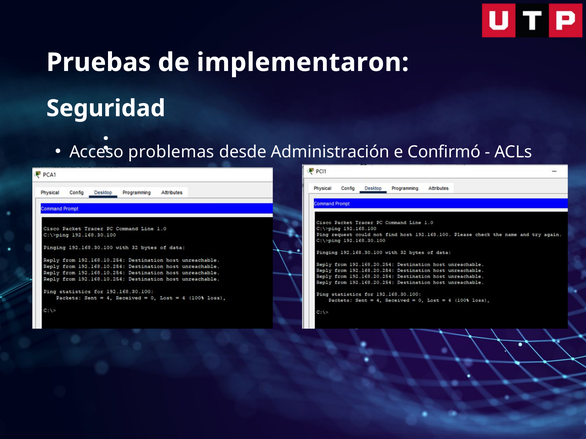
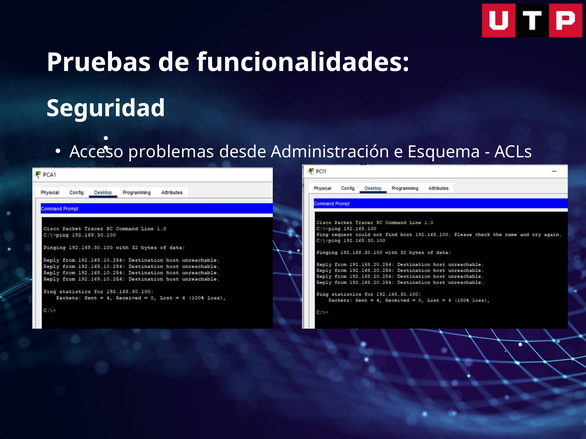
implementaron: implementaron -> funcionalidades (303, 63)
Confirmó: Confirmó -> Esquema (444, 152)
